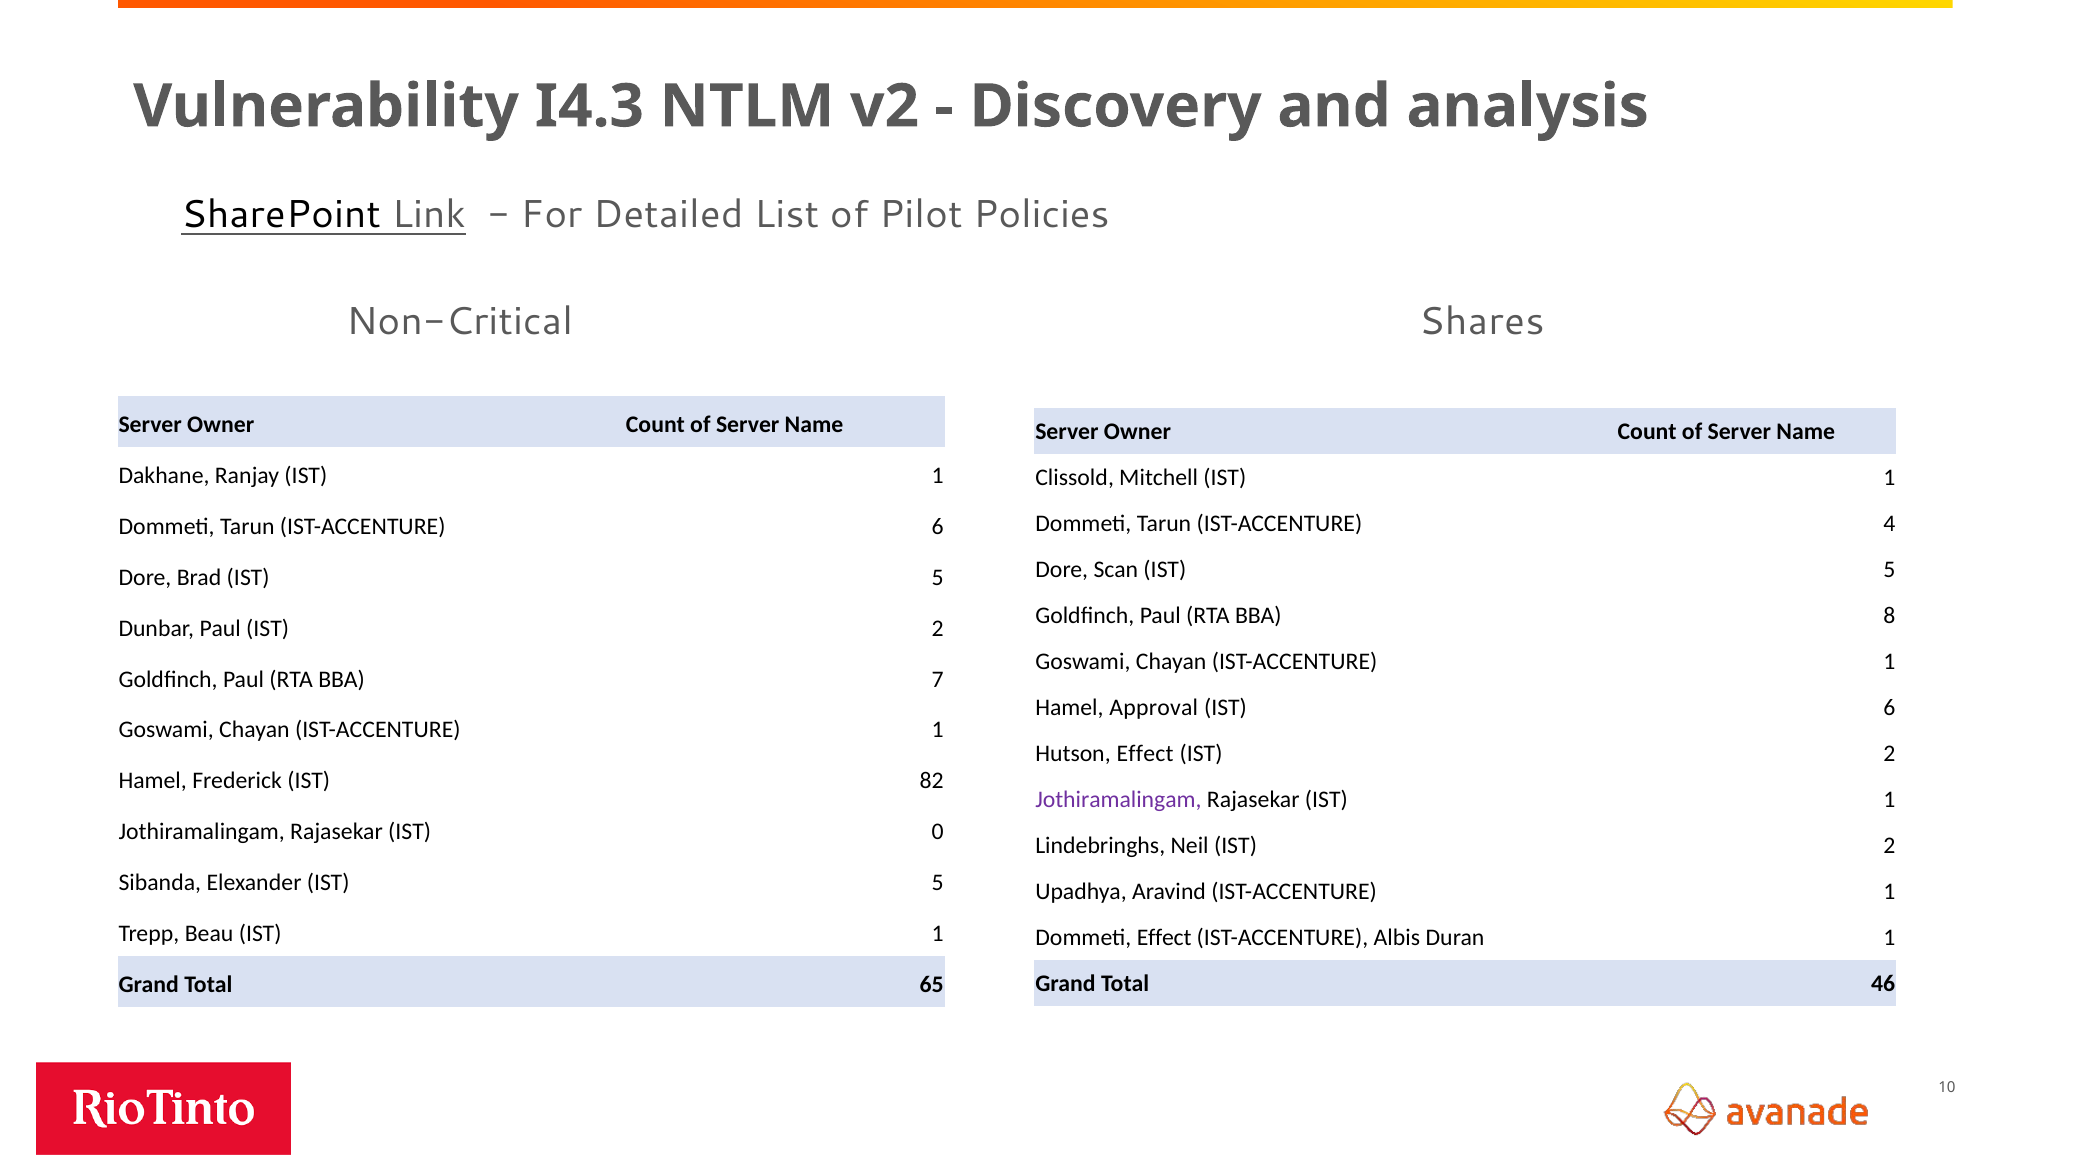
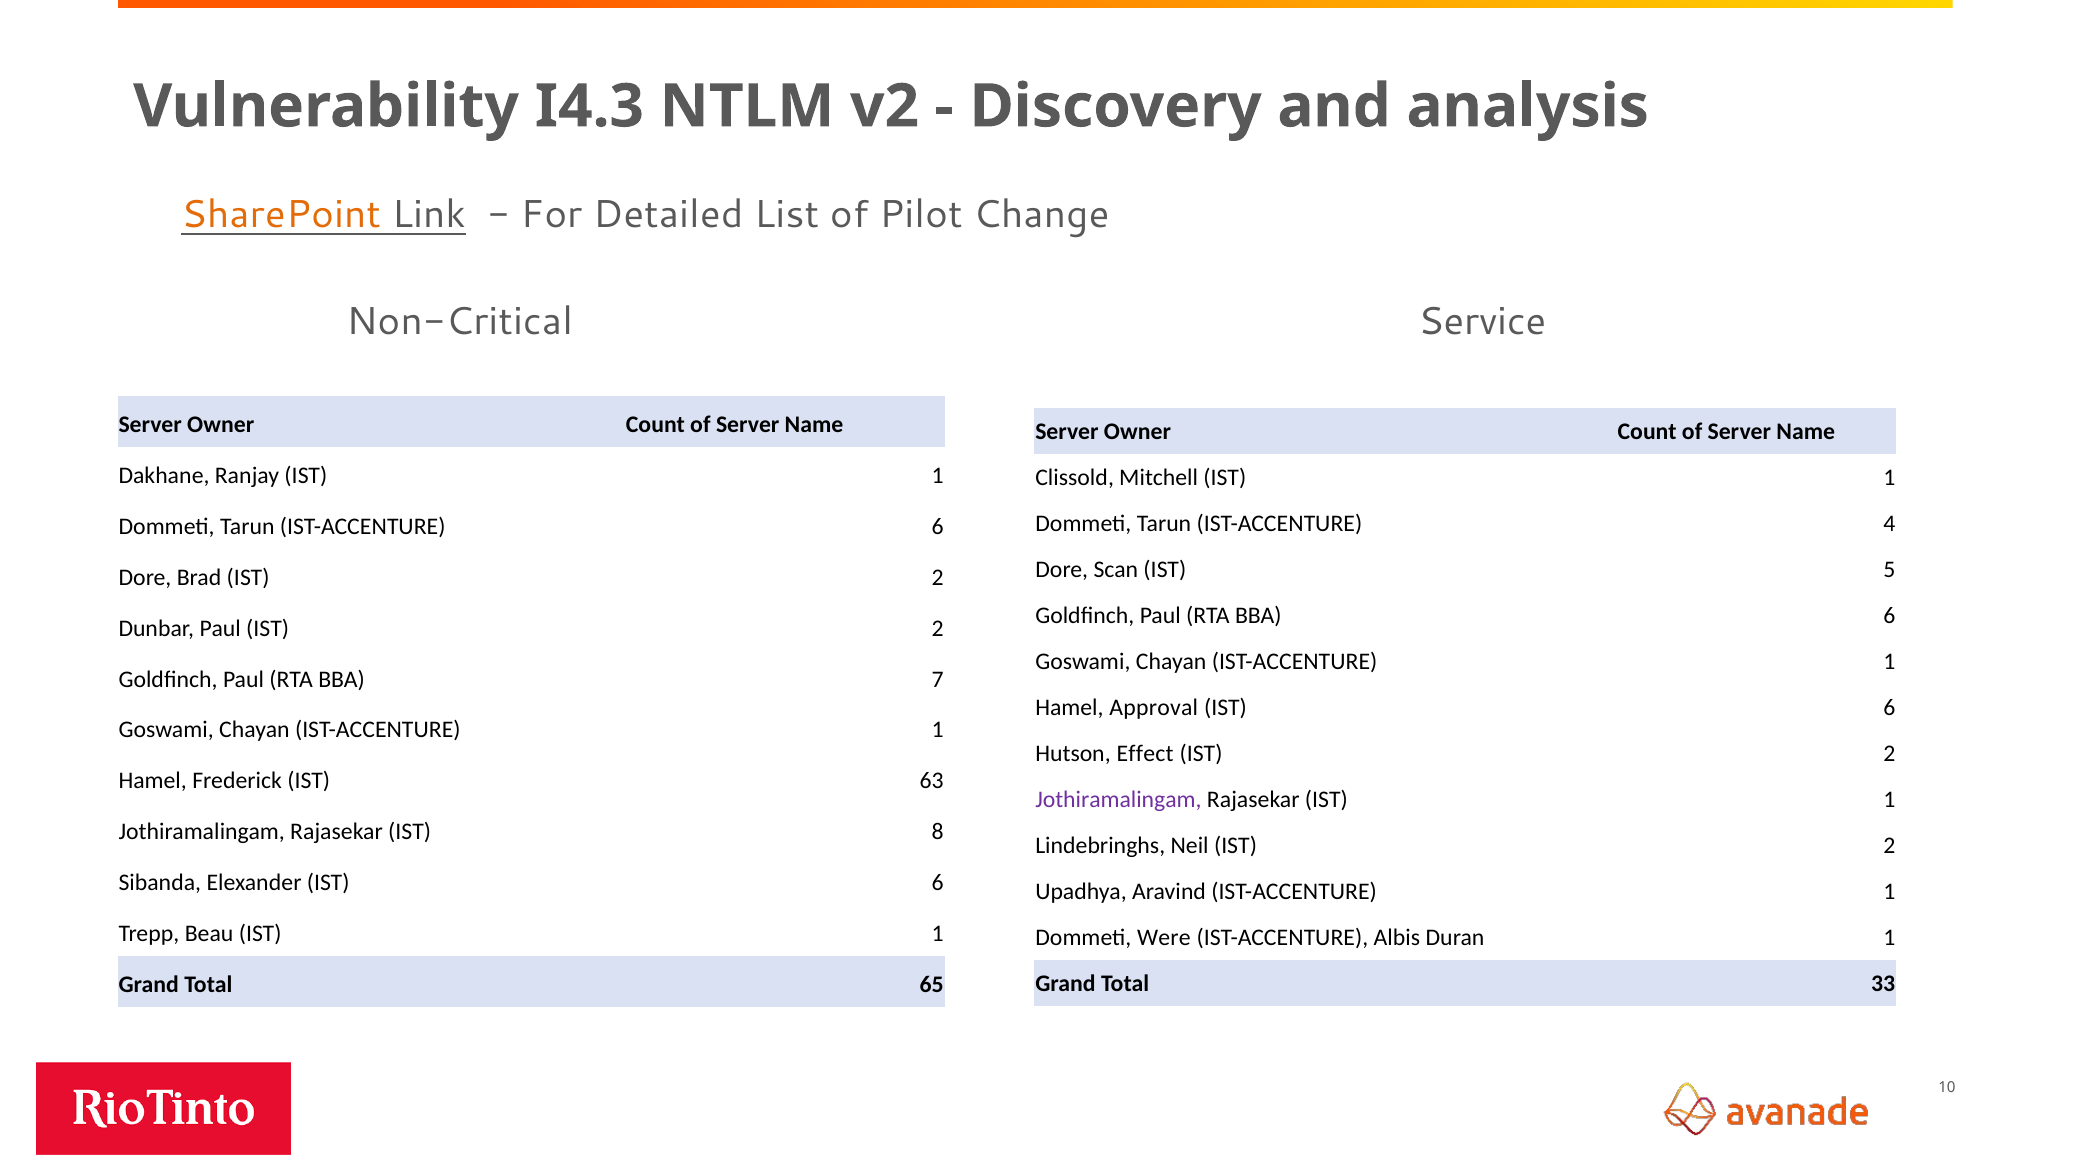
SharePoint colour: black -> orange (281, 214)
Policies: Policies -> Change (1041, 214)
Shares: Shares -> Service (1482, 322)
Brad IST 5: 5 -> 2 (938, 578)
BBA 8: 8 -> 6 (1889, 616)
82: 82 -> 63 (932, 781)
0: 0 -> 8 (938, 832)
Elexander IST 5: 5 -> 6 (938, 883)
Dommeti Effect: Effect -> Were (1164, 938)
46: 46 -> 33 (1883, 984)
